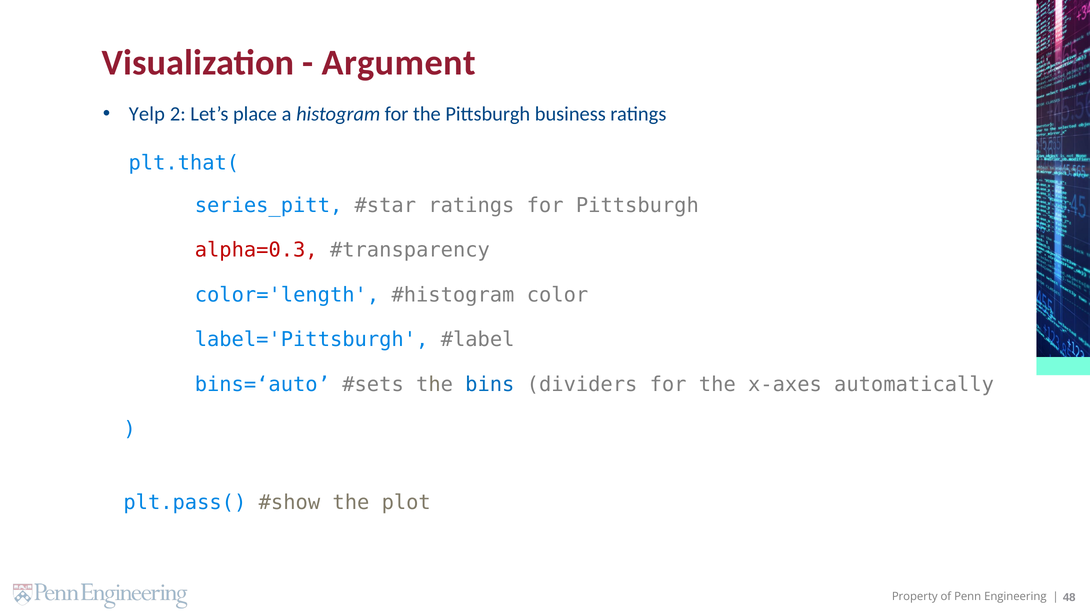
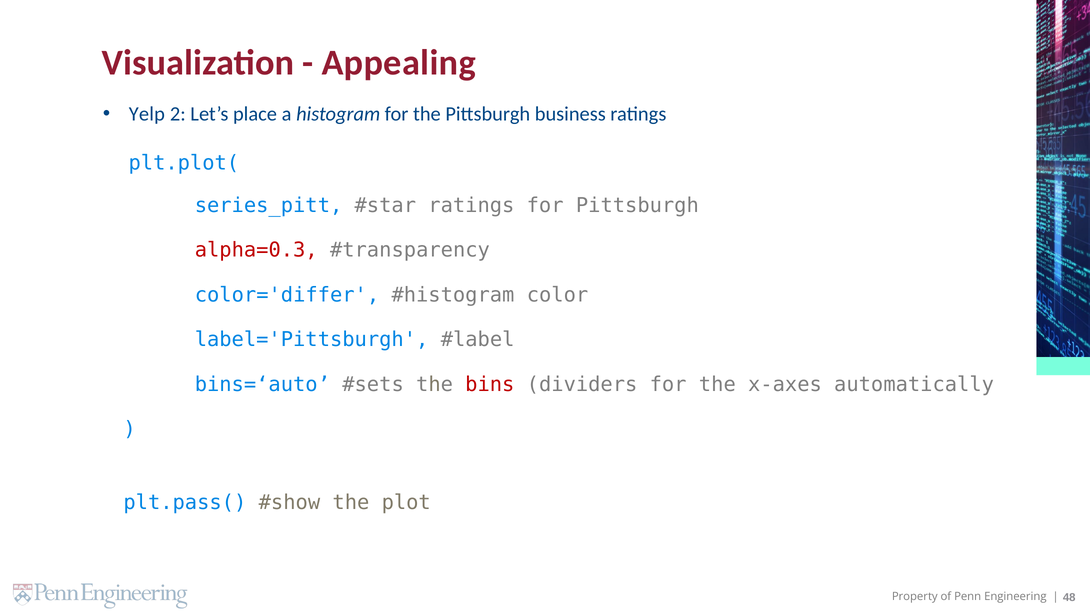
Argument: Argument -> Appealing (399, 63)
plt.that(: plt.that( -> plt.plot( (184, 163)
color='length: color='length -> color='differ (287, 295)
bins colour: blue -> red (490, 384)
